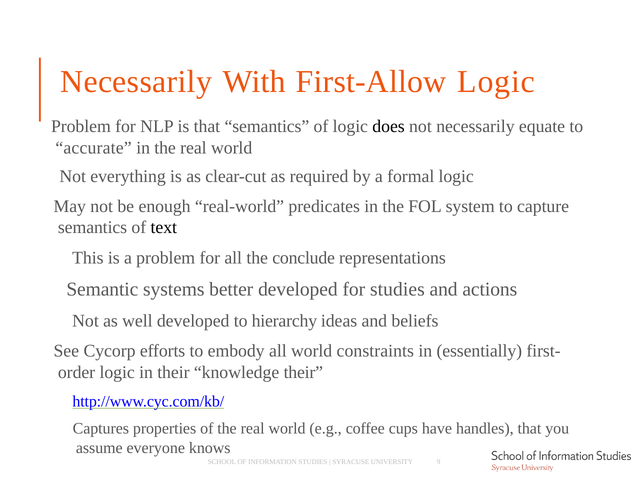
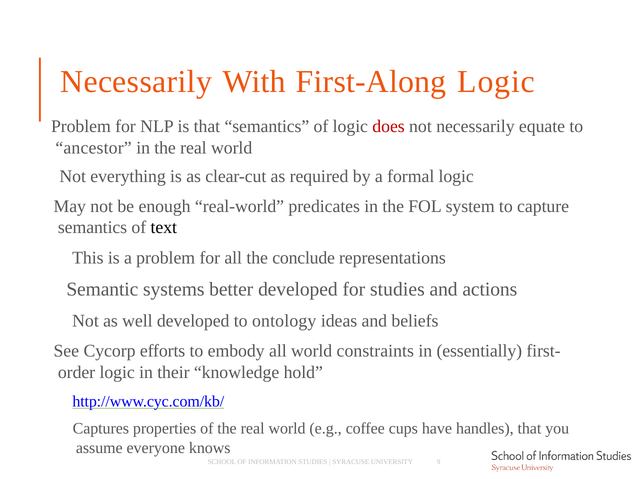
First-Allow: First-Allow -> First-Along (371, 82)
does colour: black -> red (389, 126)
accurate: accurate -> ancestor (94, 148)
hierarchy: hierarchy -> ontology (284, 320)
knowledge their: their -> hold (303, 372)
